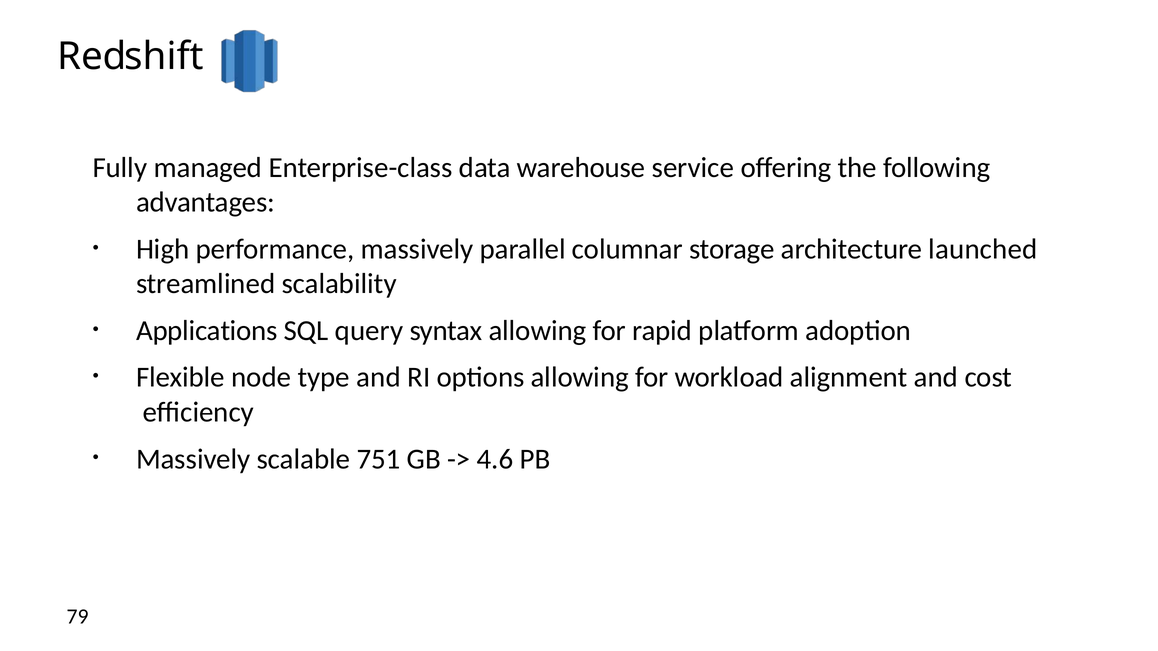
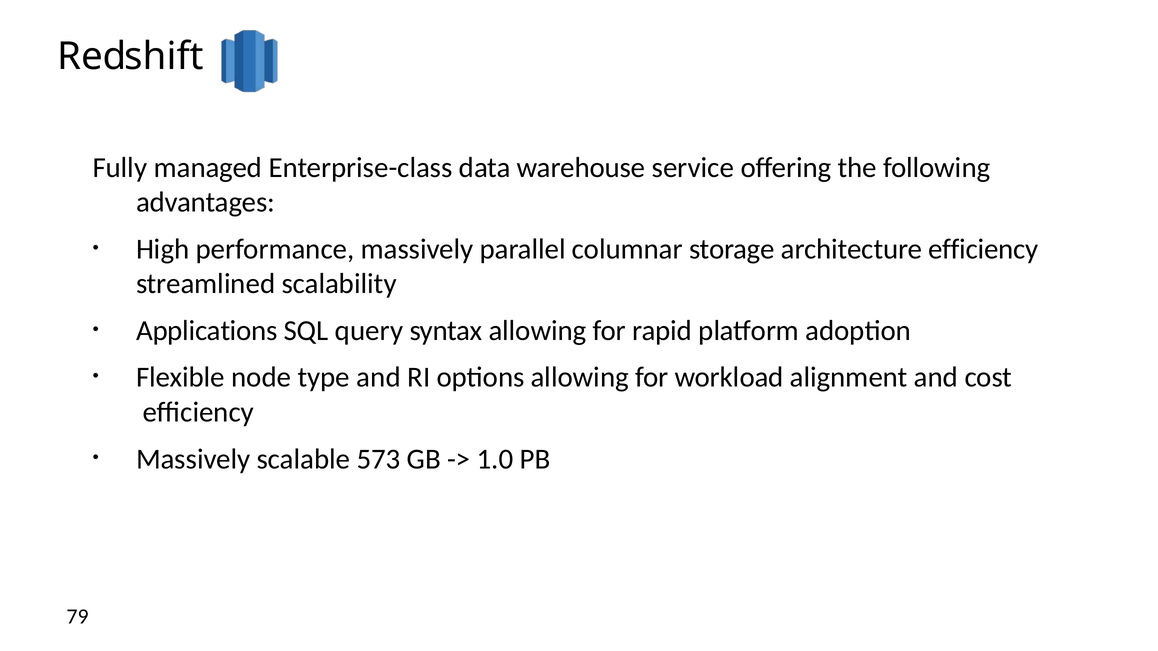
architecture launched: launched -> efficiency (983, 249)
751: 751 -> 573 (379, 459)
4.6: 4.6 -> 1.0 (495, 459)
